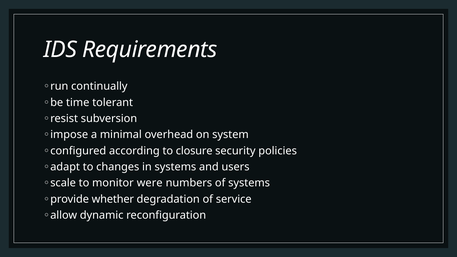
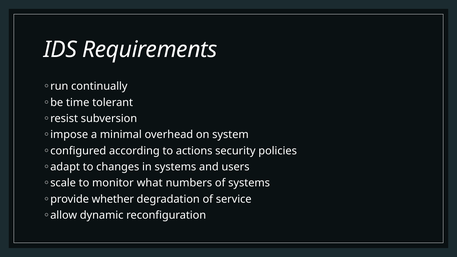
closure: closure -> actions (194, 151)
were: were -> what (150, 183)
